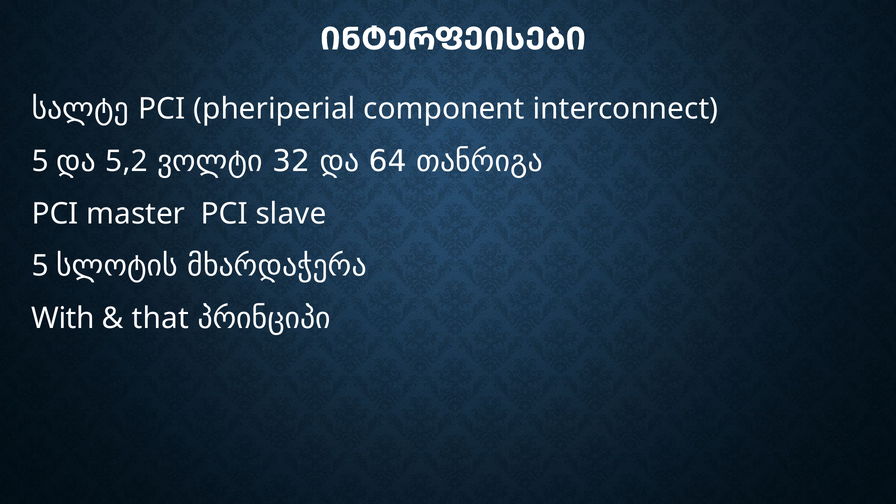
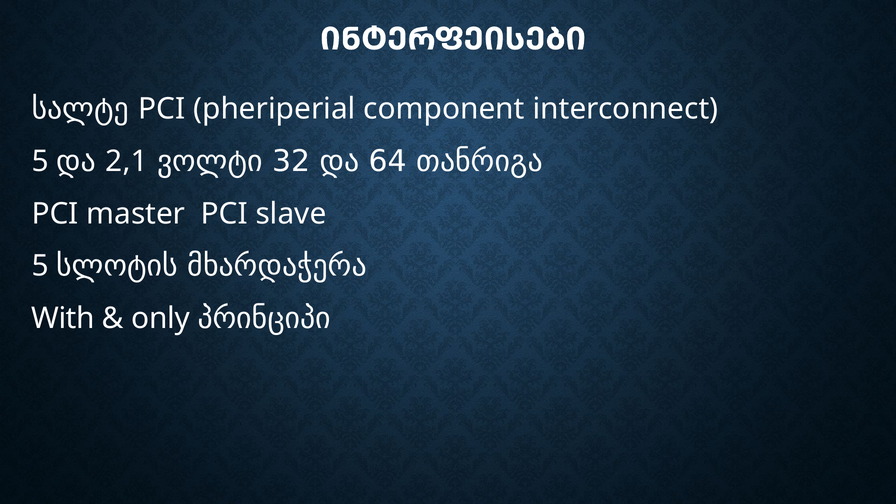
5,2: 5,2 -> 2,1 (127, 161)
that: that -> only (161, 318)
